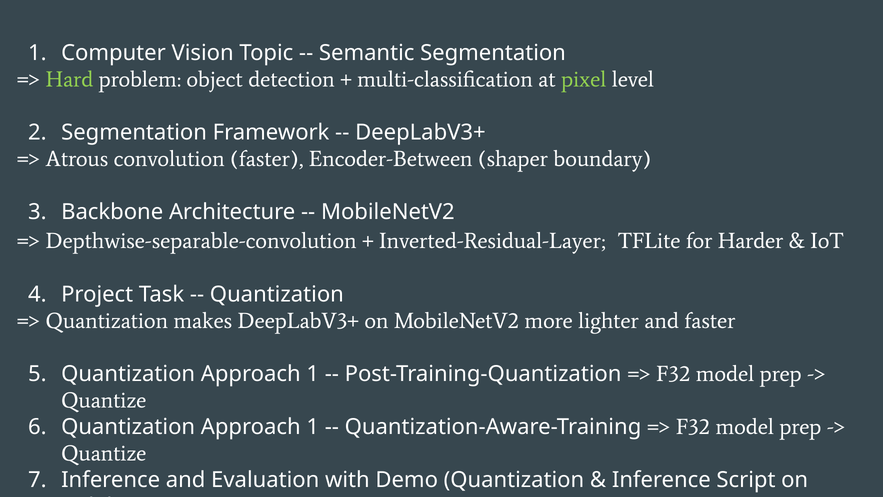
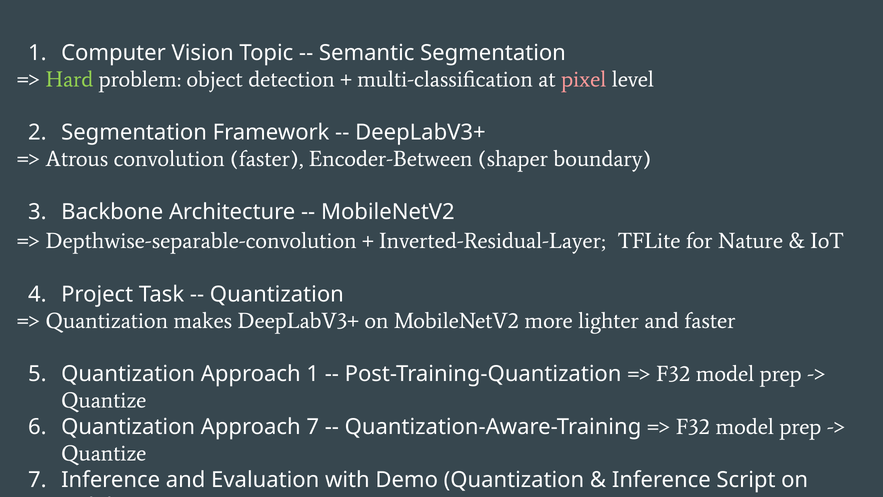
pixel colour: light green -> pink (584, 80)
Harder: Harder -> Nature (751, 241)
1: 1 -> 7 (313, 427)
